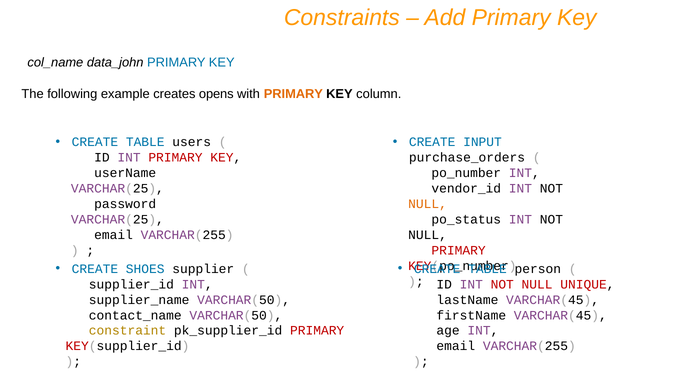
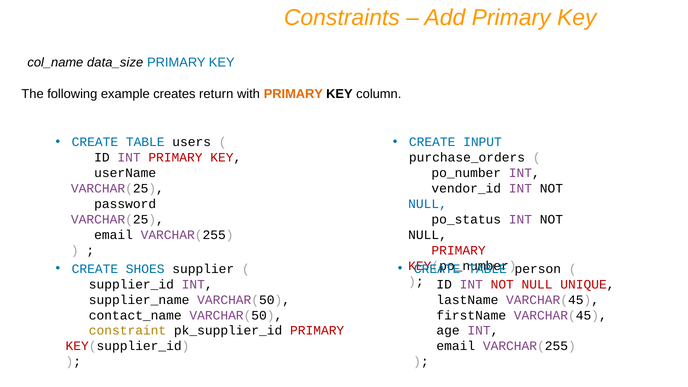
data_john: data_john -> data_size (115, 62)
opens: opens -> return (216, 94)
NULL colour: orange -> blue (428, 204)
